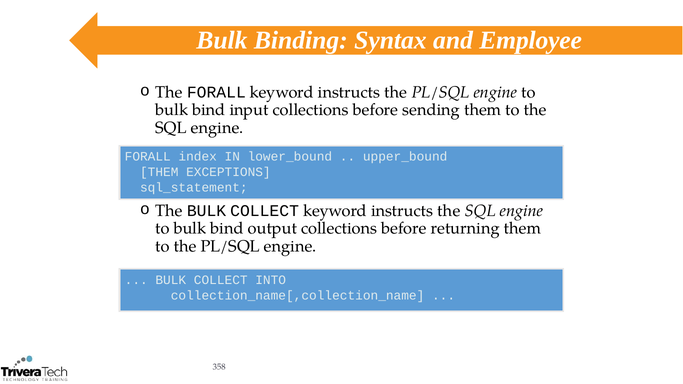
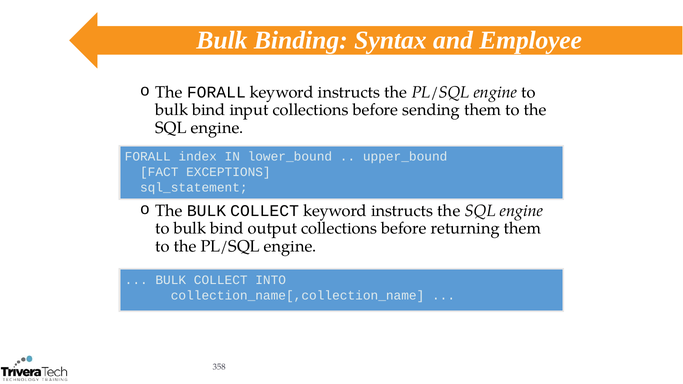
THEM: THEM -> FACT (159, 172)
